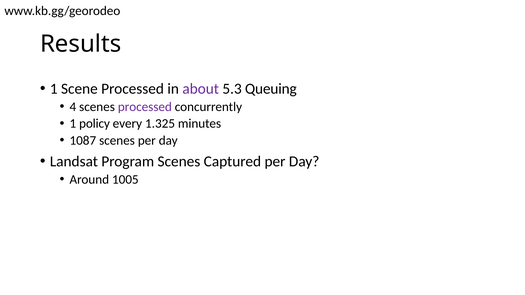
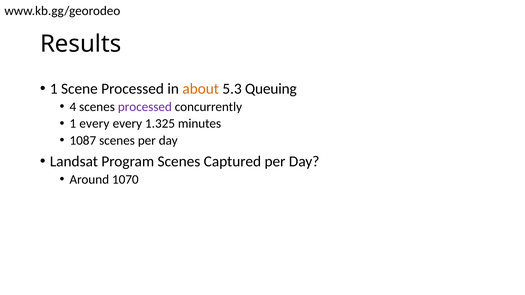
about colour: purple -> orange (201, 89)
1 policy: policy -> every (94, 124)
1005: 1005 -> 1070 (125, 180)
